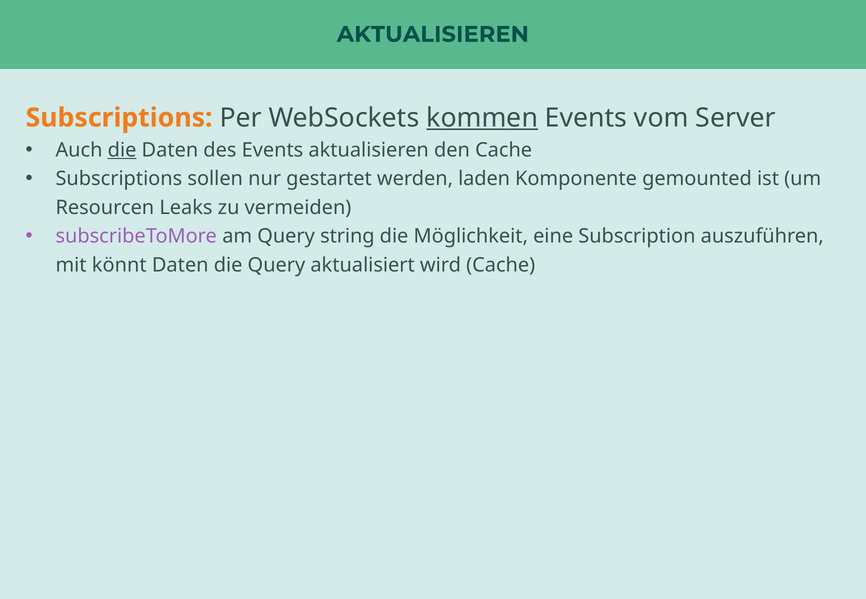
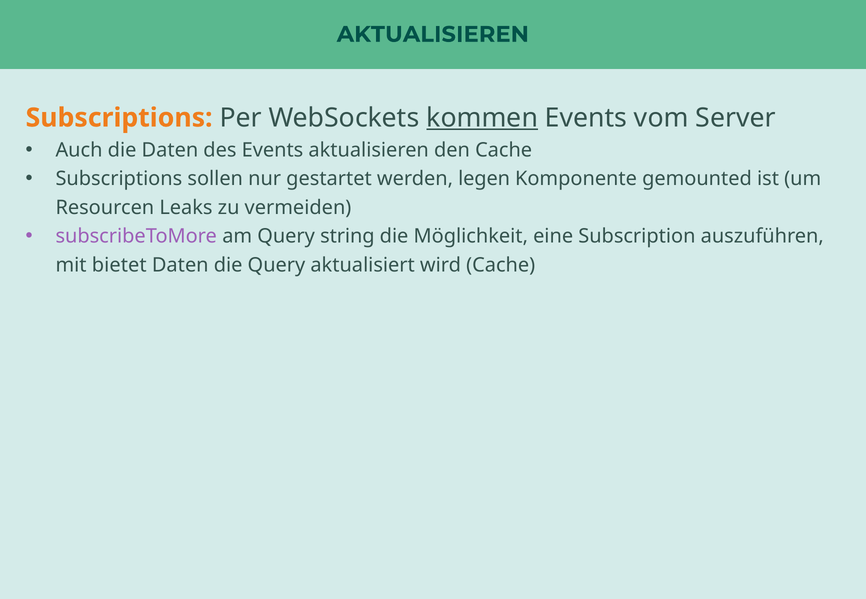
die underline: present -> none (122, 150)
laden: laden -> legen (484, 179)
könnt: könnt -> bietet (119, 265)
